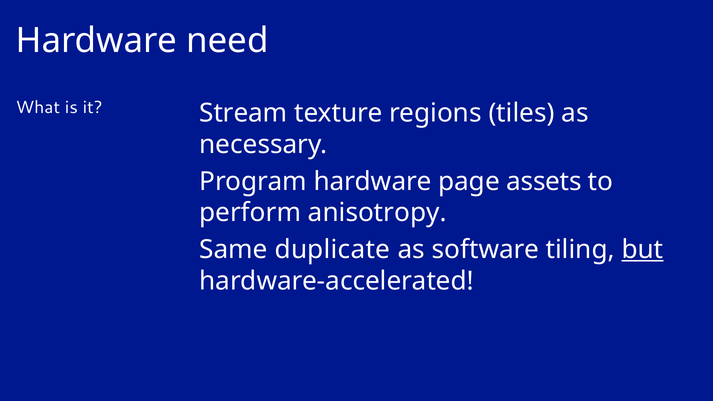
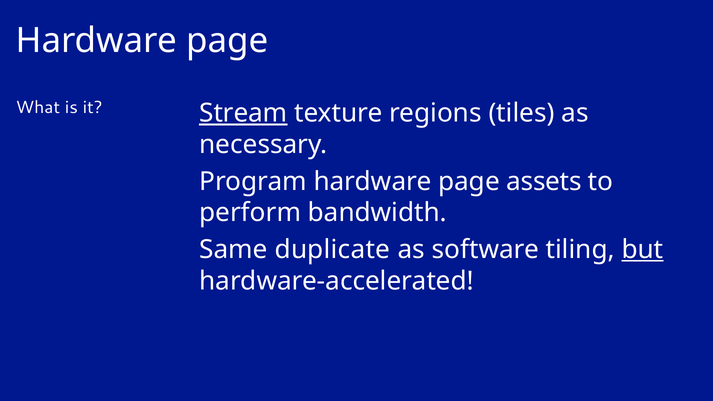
need: need -> page (227, 41)
Stream underline: none -> present (243, 113)
anisotropy: anisotropy -> bandwidth (377, 213)
